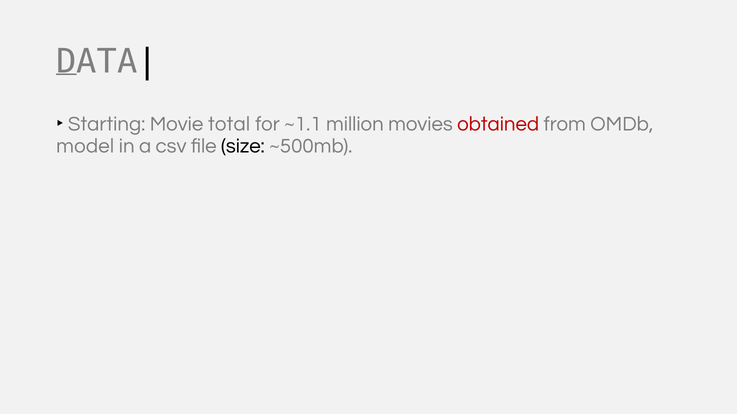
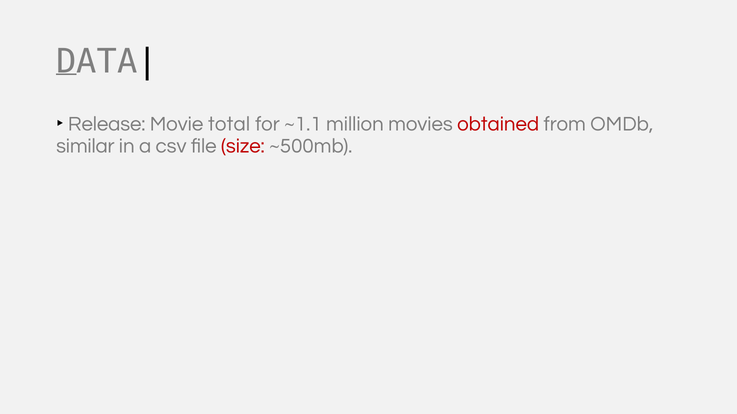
Starting: Starting -> Release (107, 124)
model: model -> similar (85, 146)
size colour: black -> red (243, 146)
